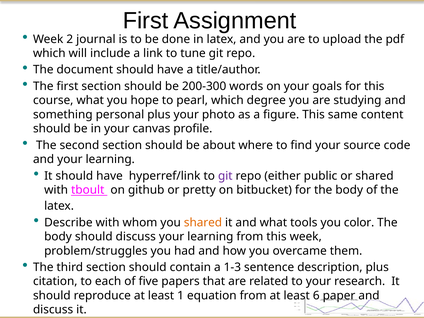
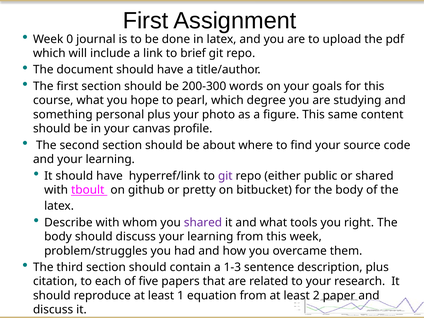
2: 2 -> 0 (70, 39)
tune: tune -> brief (193, 53)
shared colour: orange -> purple (203, 223)
color: color -> right (359, 223)
6: 6 -> 2 (316, 296)
